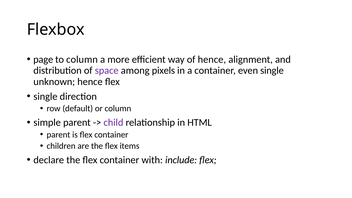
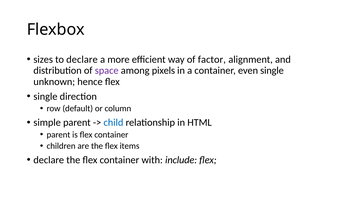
page: page -> sizes (43, 60)
to column: column -> declare (82, 60)
of hence: hence -> factor (212, 60)
child colour: purple -> blue (113, 123)
